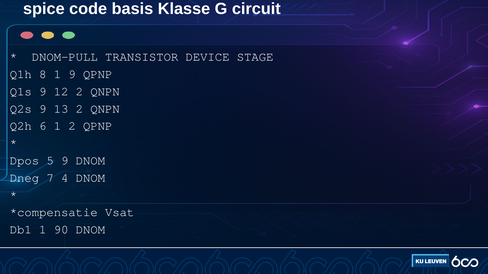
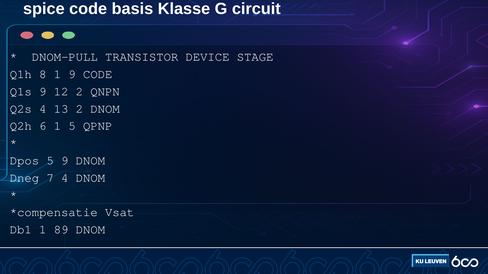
9 QPNP: QPNP -> CODE (98, 74)
Q2s 9: 9 -> 4 (43, 109)
13 2 QNPN: QNPN -> DNOM (105, 109)
1 2: 2 -> 5 (72, 126)
90: 90 -> 89 (61, 230)
